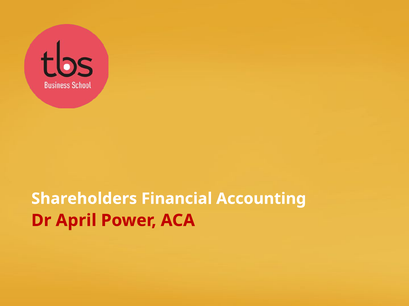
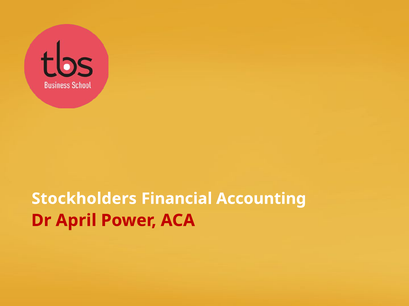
Shareholders: Shareholders -> Stockholders (84, 199)
